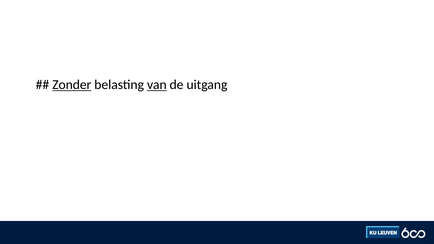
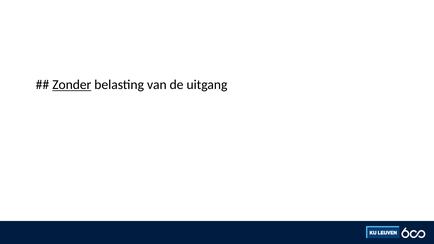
van underline: present -> none (157, 85)
